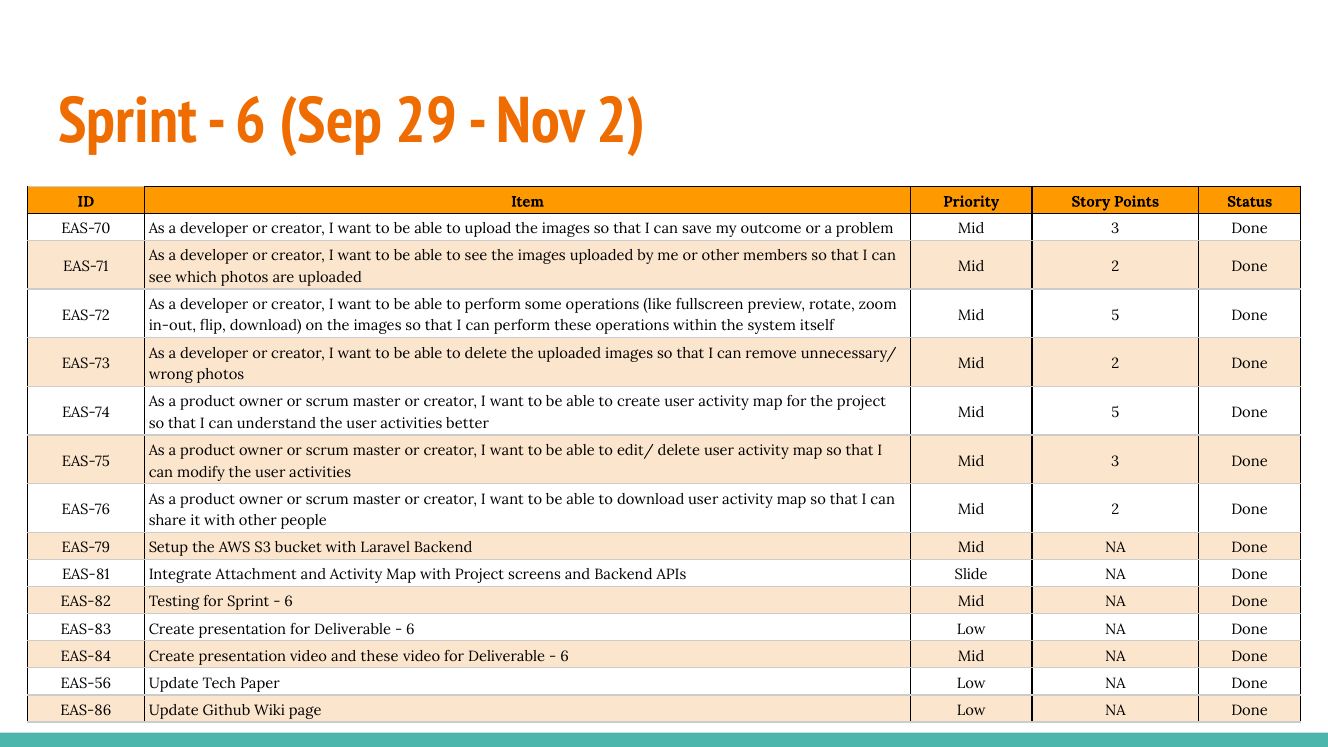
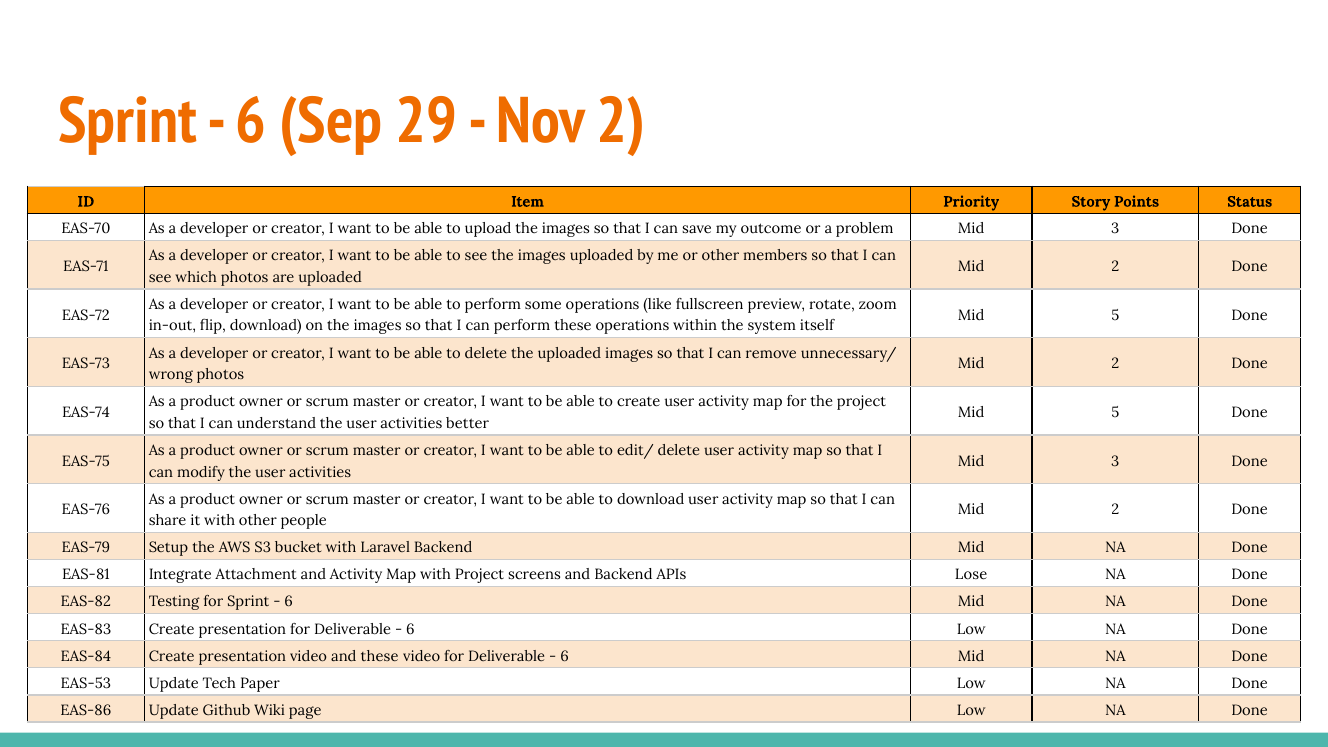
Slide: Slide -> Lose (971, 575)
EAS-56: EAS-56 -> EAS-53 (86, 683)
